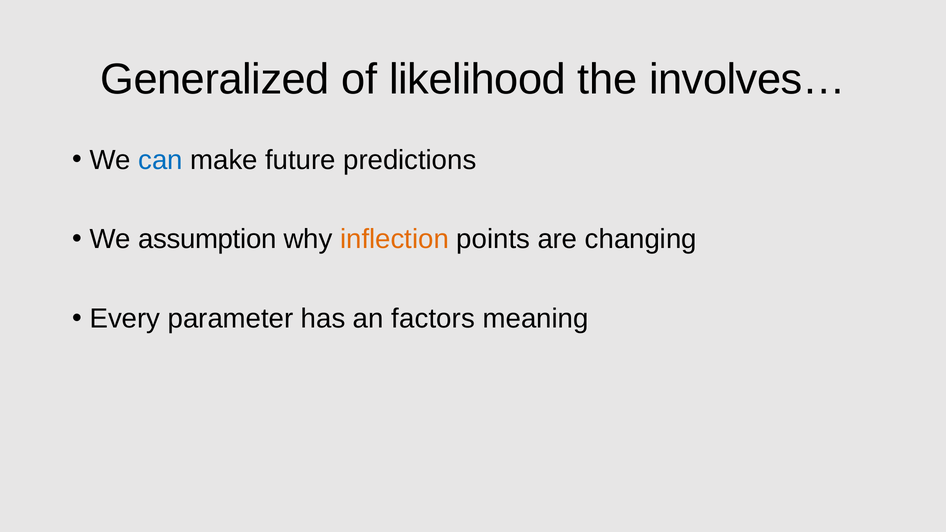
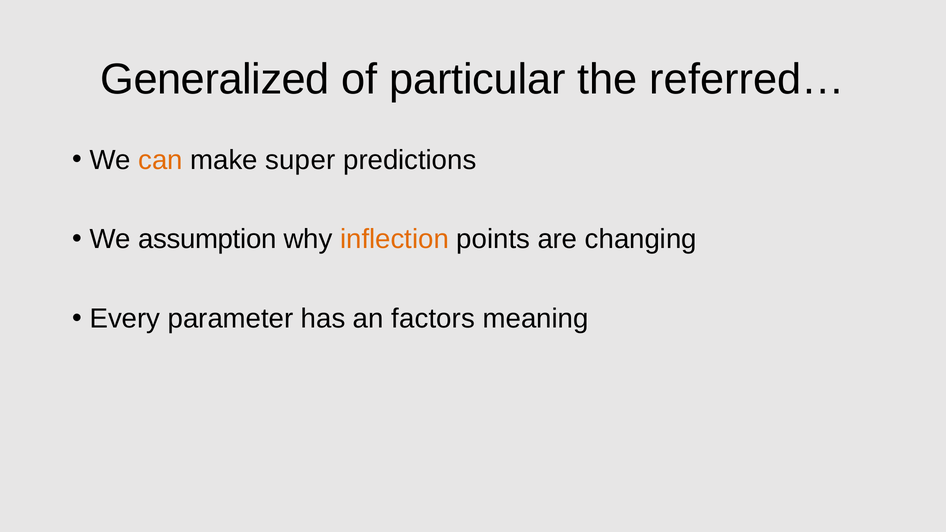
likelihood: likelihood -> particular (477, 79)
involves…: involves… -> referred… (747, 79)
can colour: blue -> orange (161, 160)
future: future -> super (300, 160)
